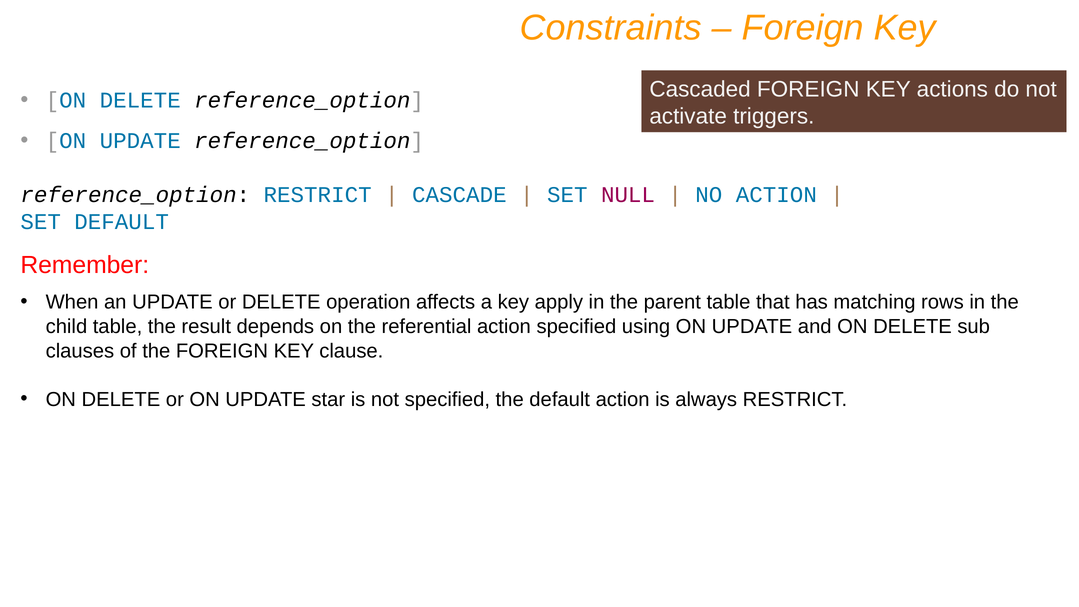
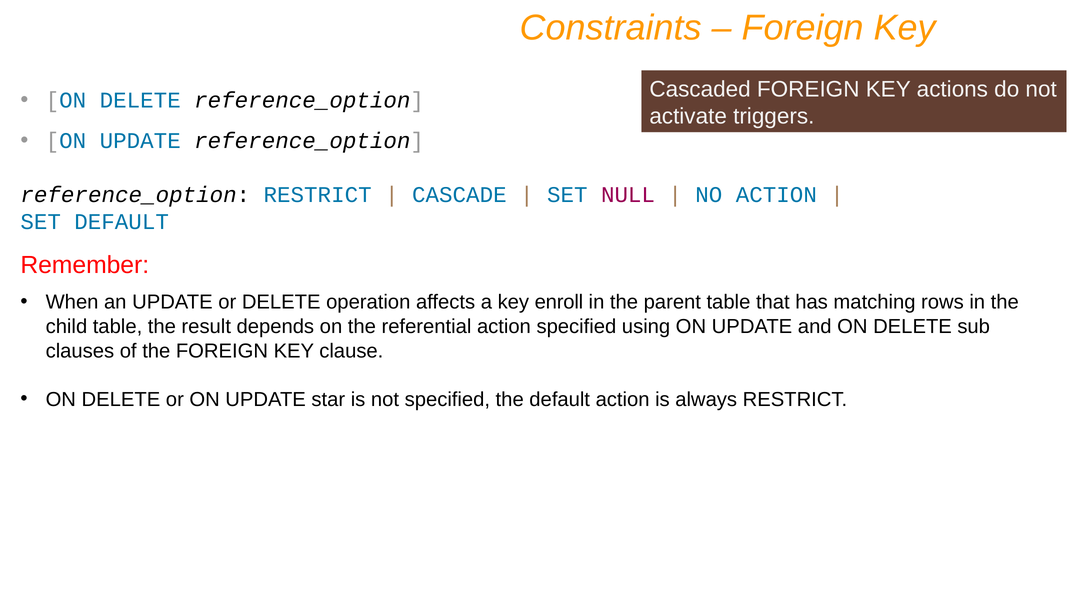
apply: apply -> enroll (559, 302)
